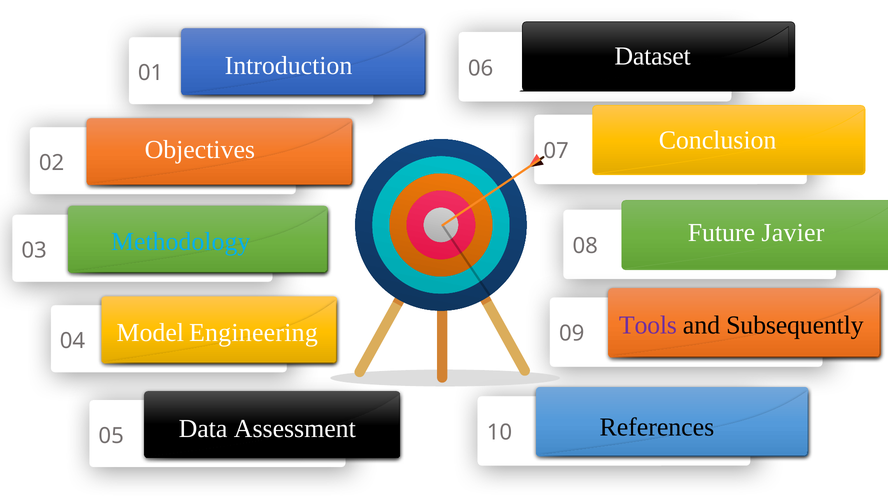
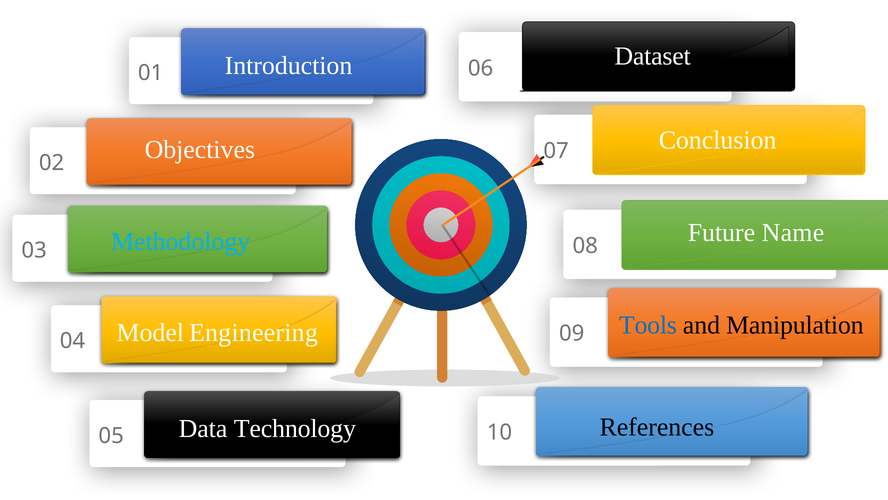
Javier: Javier -> Name (793, 232)
Tools colour: purple -> blue (648, 325)
Subsequently: Subsequently -> Manipulation (795, 325)
Assessment: Assessment -> Technology (295, 428)
